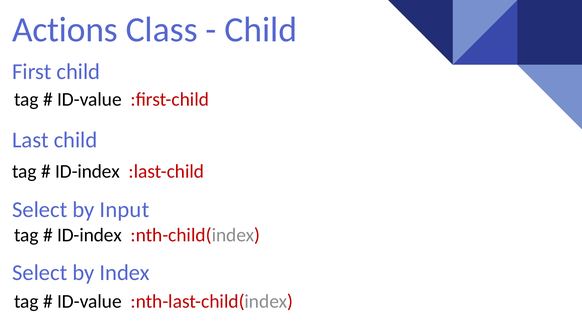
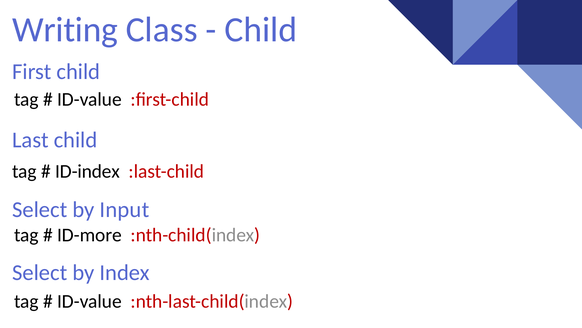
Actions: Actions -> Writing (65, 30)
ID-index: ID-index -> ID-more (89, 235)
